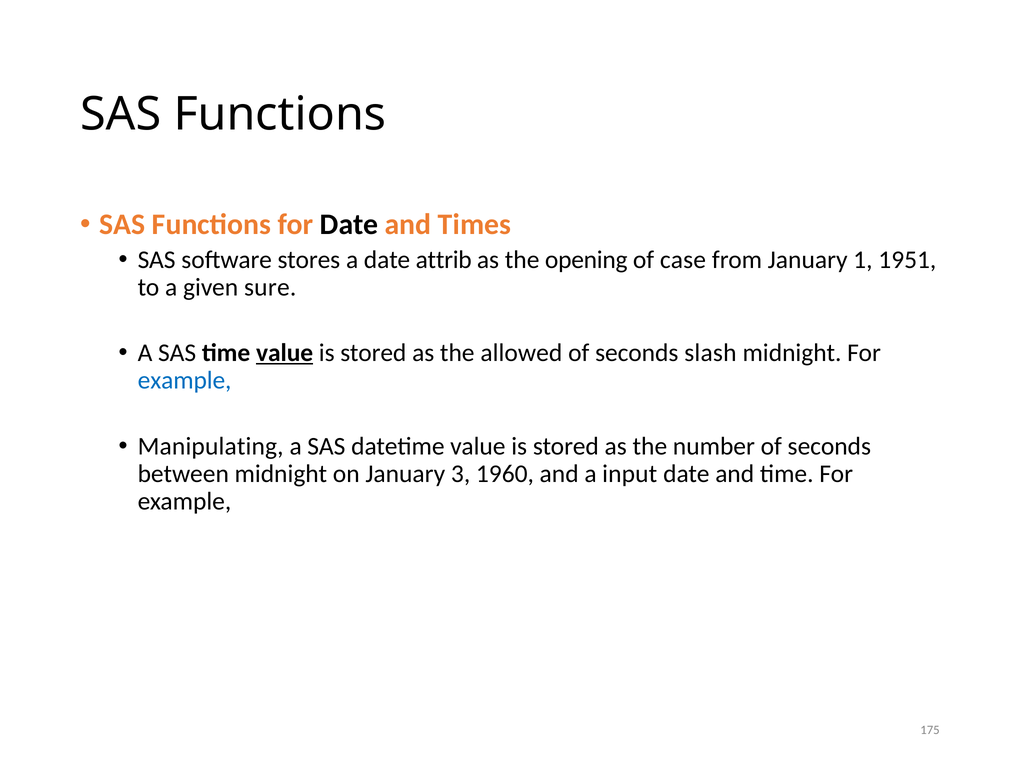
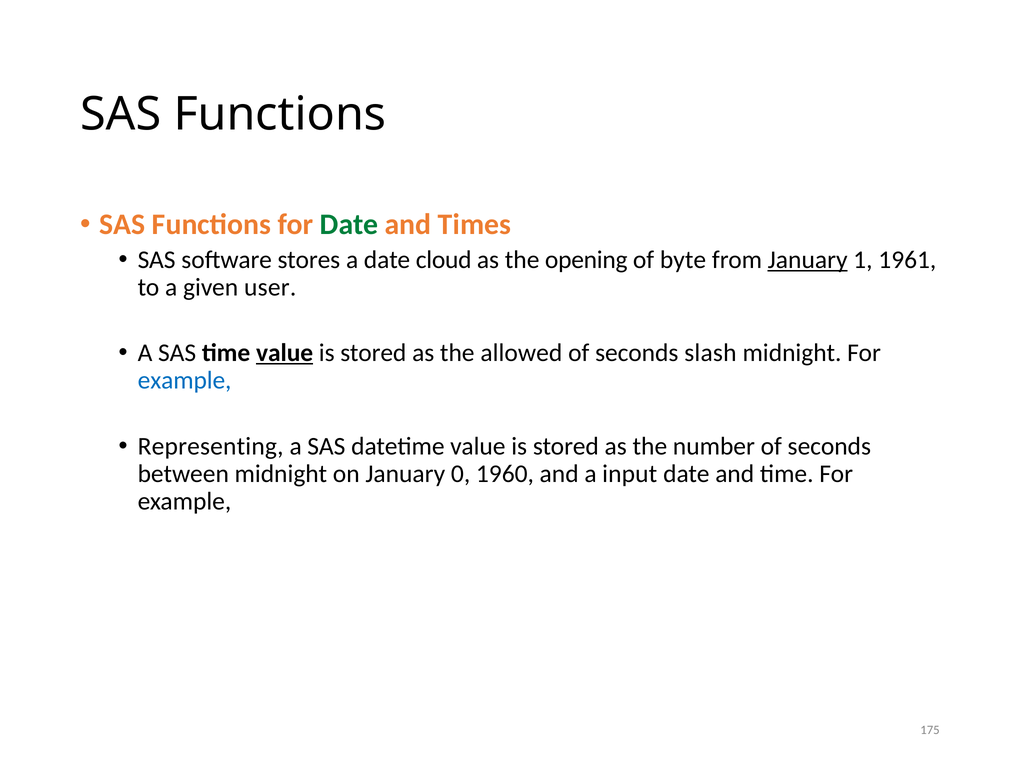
Date colour: black -> green (349, 225)
attrib: attrib -> cloud (444, 260)
case: case -> byte (683, 260)
January underline: none -> present (808, 260)
1951: 1951 -> 1961 (907, 260)
sure: sure -> user (270, 287)
Manipulating: Manipulating -> Representing (211, 446)
3: 3 -> 0 (461, 474)
